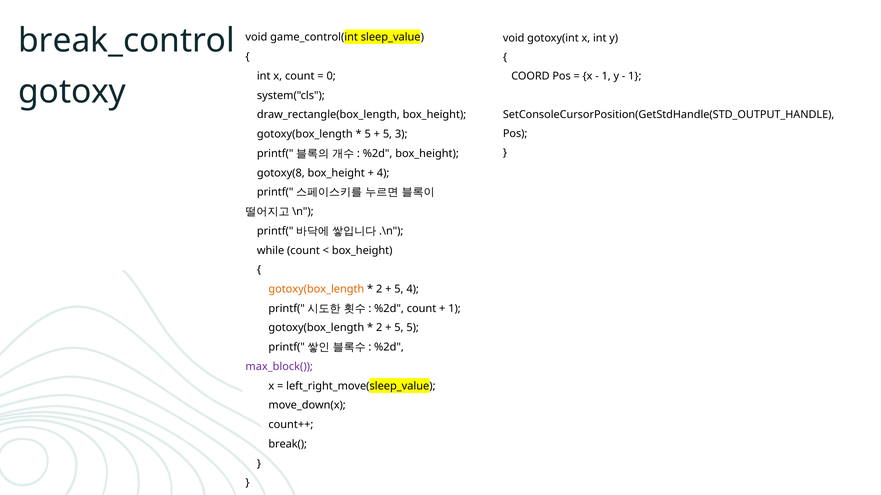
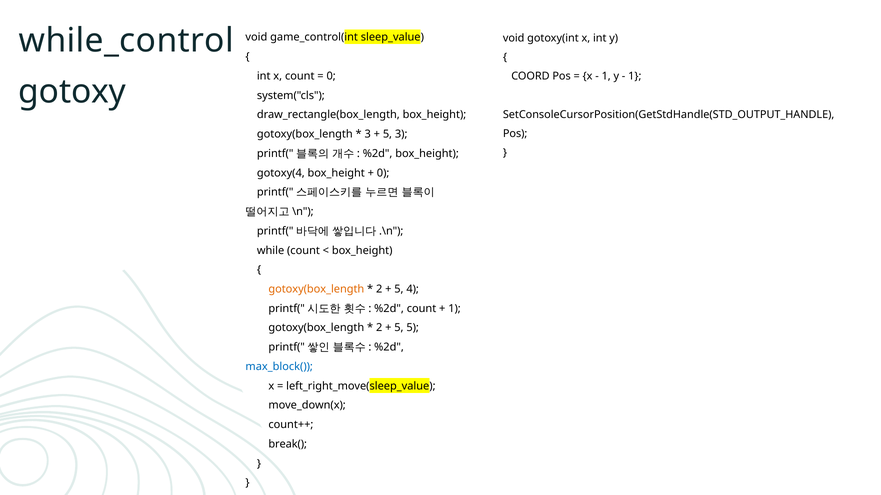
break_control: break_control -> while_control (126, 41)
5: 5 -> 3 (368, 134)
gotoxy(8: gotoxy(8 -> gotoxy(4 (281, 173)
4: 4 -> 0 (383, 173)
max_block( colour: purple -> blue (279, 367)
